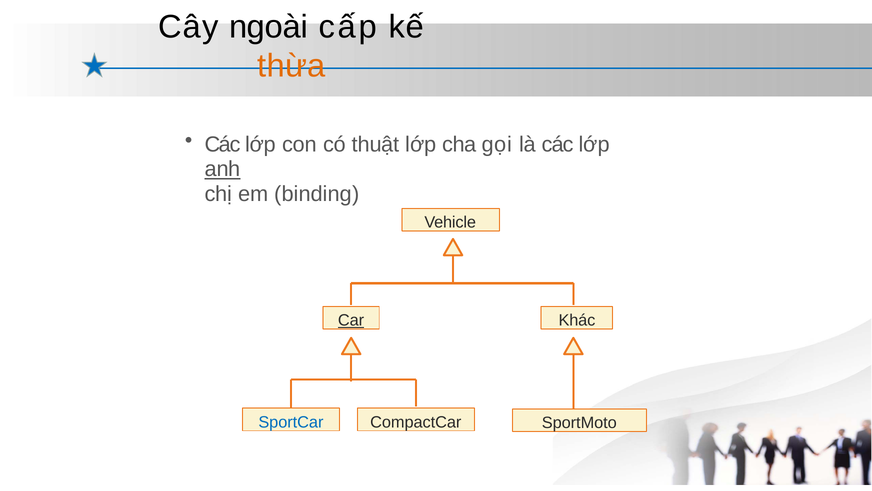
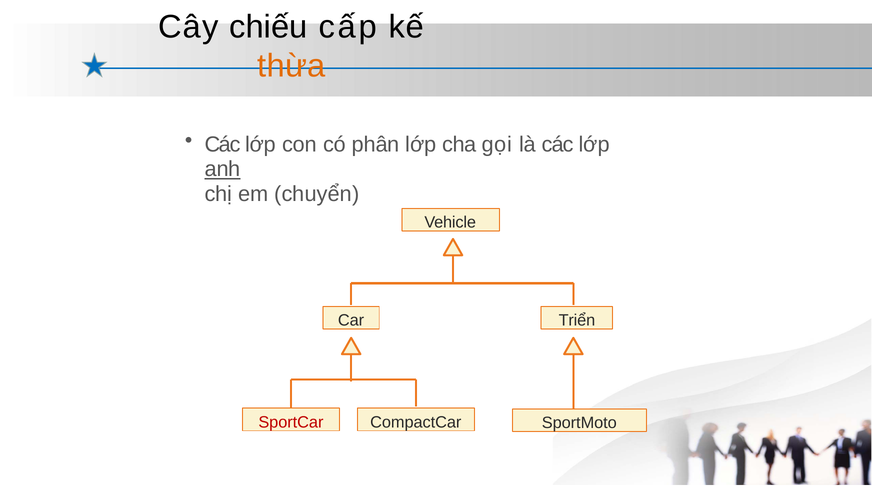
ngoài: ngoài -> chiếu (268, 27)
thuật: thuật -> phân (376, 144)
binding: binding -> chuyển (317, 194)
Car underline: present -> none (351, 320)
Khác: Khác -> Triển (577, 320)
SportCar colour: blue -> red (291, 422)
